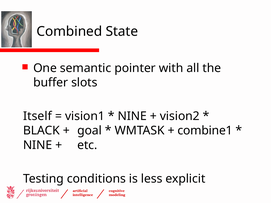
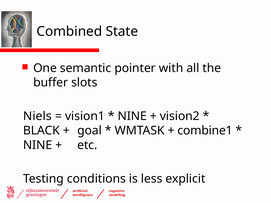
Itself: Itself -> Niels (37, 116)
